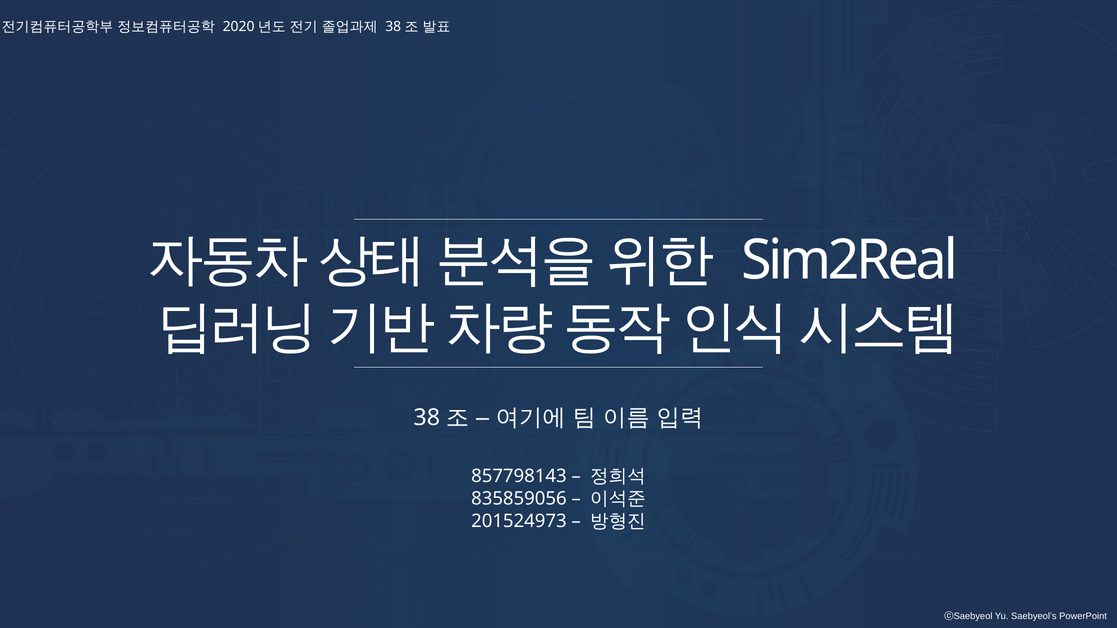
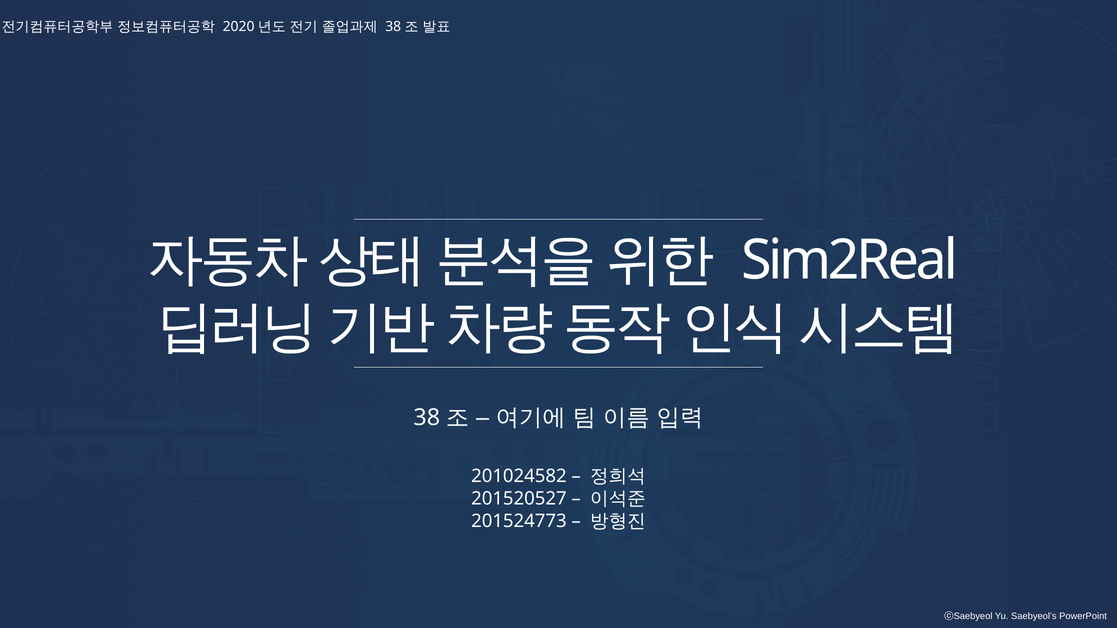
857798143: 857798143 -> 201024582 (519, 476)
835859056: 835859056 -> 201520527 (519, 499)
201524973: 201524973 -> 201524773 (519, 521)
